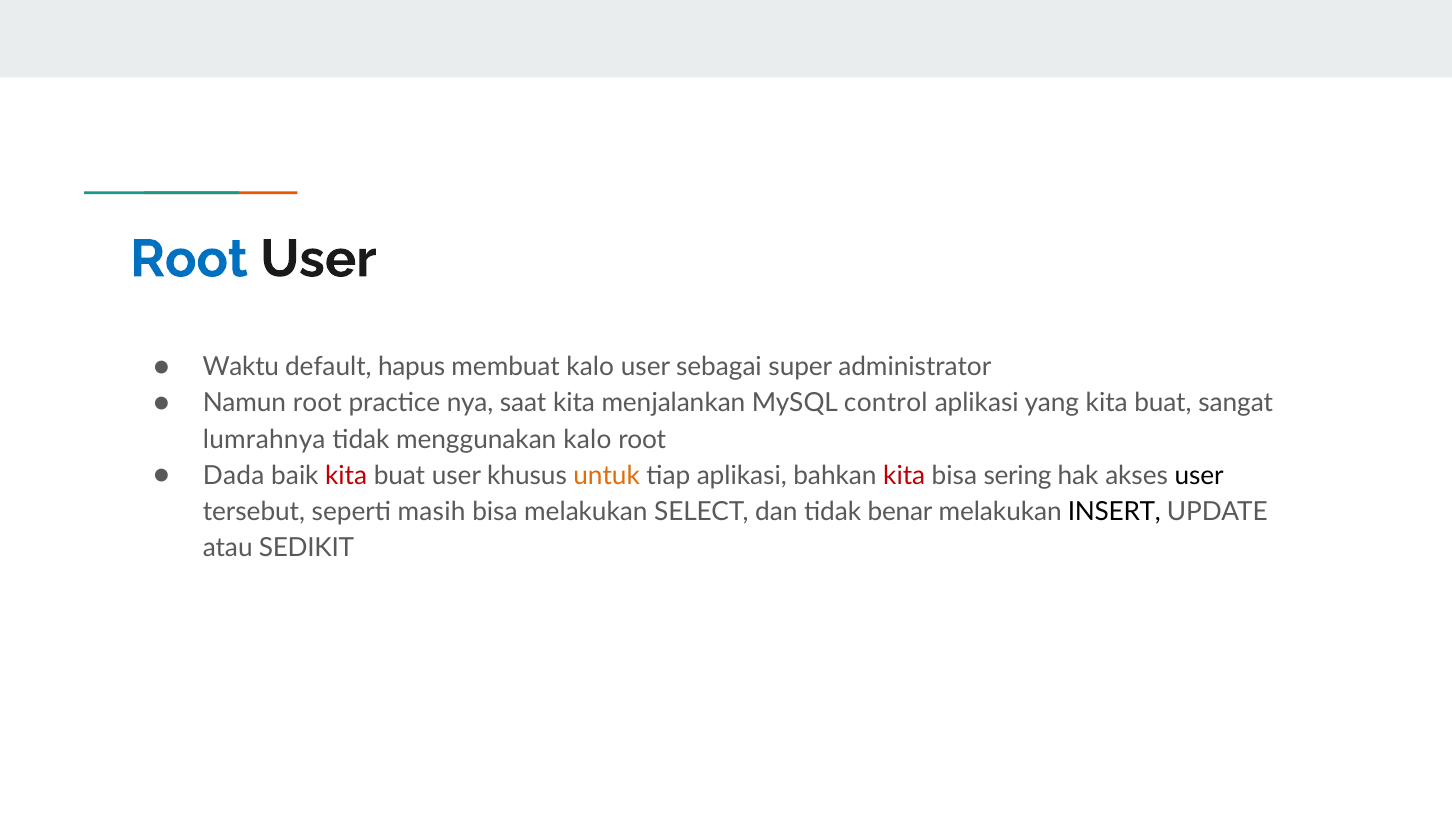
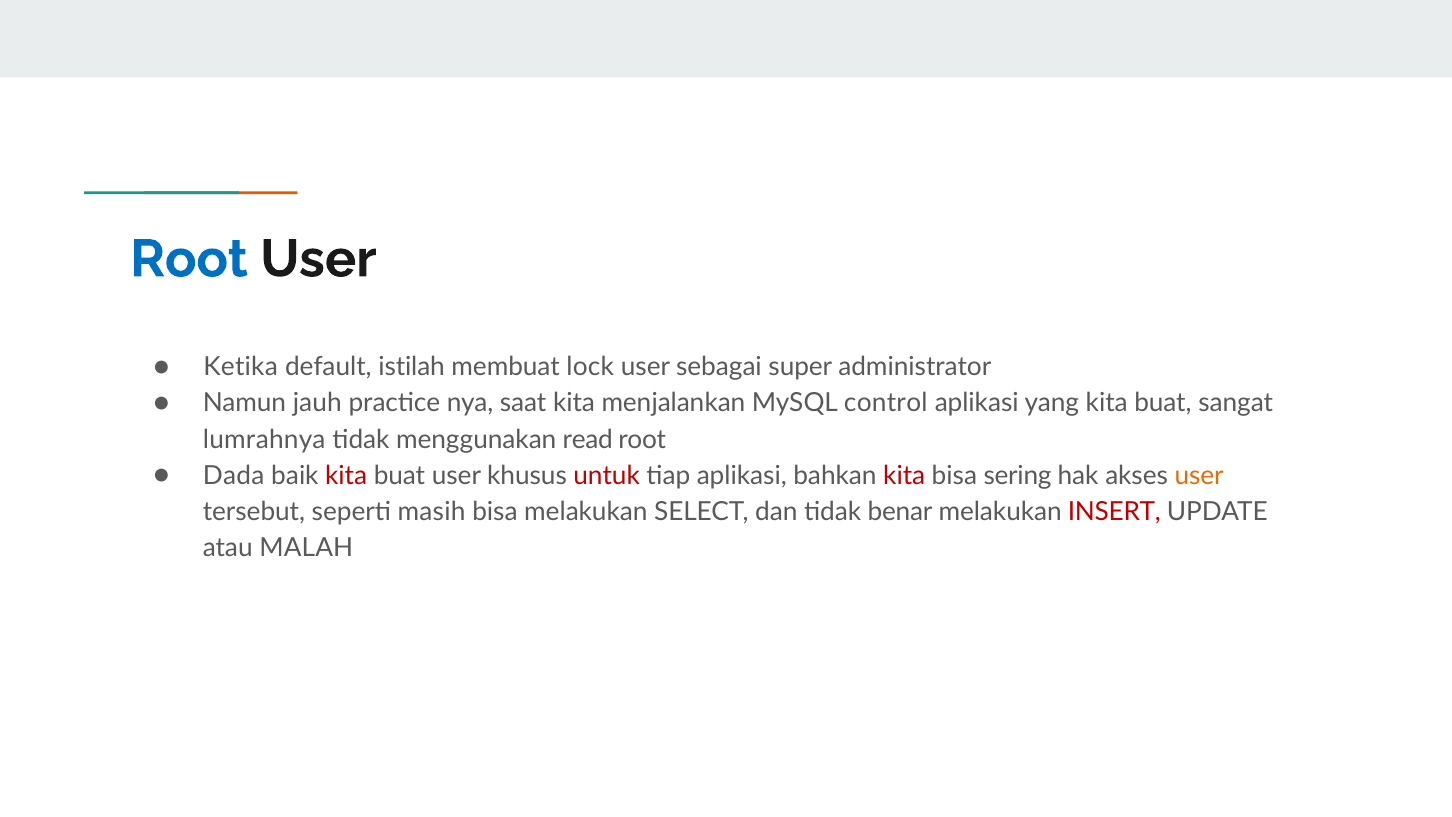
Waktu: Waktu -> Ketika (241, 367)
hapus: hapus -> istilah (412, 367)
membuat kalo: kalo -> lock (590, 367)
Namun root: root -> jauh (317, 403)
menggunakan kalo: kalo -> read (588, 439)
untuk colour: orange -> red (607, 475)
user colour: black -> orange (1199, 475)
INSERT colour: black -> red (1114, 512)
SEDIKIT: SEDIKIT -> MALAH (306, 548)
